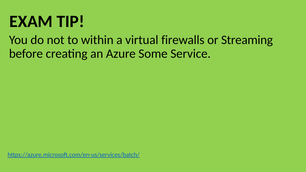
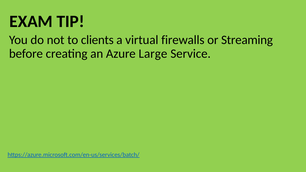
within: within -> clients (97, 40)
Some: Some -> Large (153, 54)
